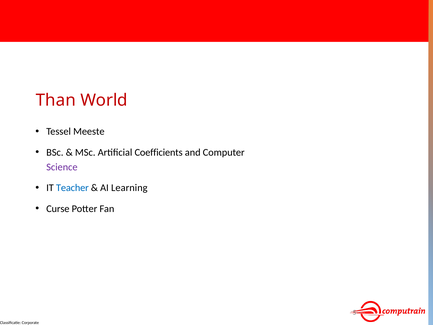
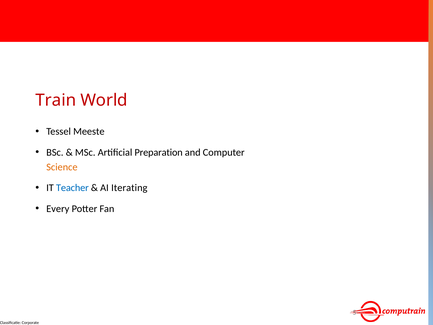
Than: Than -> Train (56, 100)
Coefficients: Coefficients -> Preparation (159, 152)
Science colour: purple -> orange (62, 167)
Learning: Learning -> Iterating (129, 188)
Curse: Curse -> Every (58, 208)
